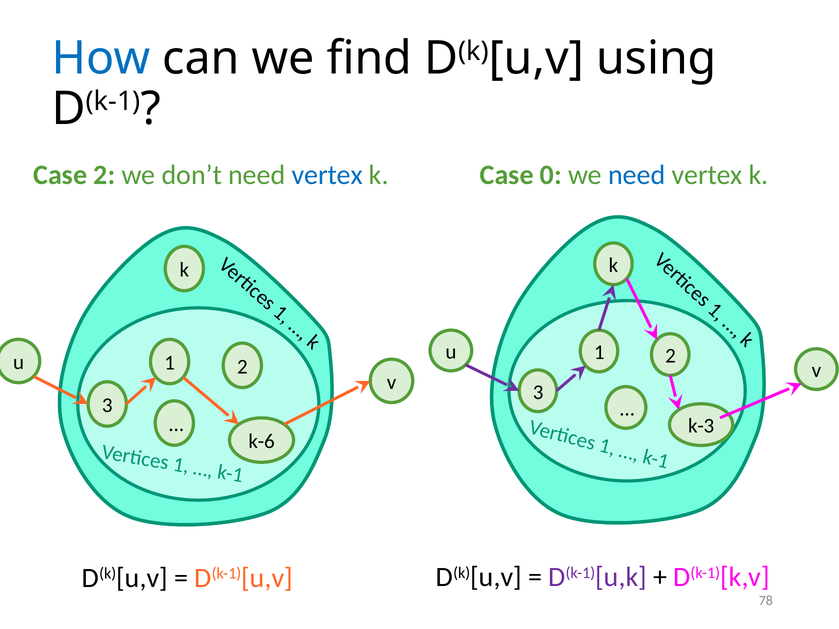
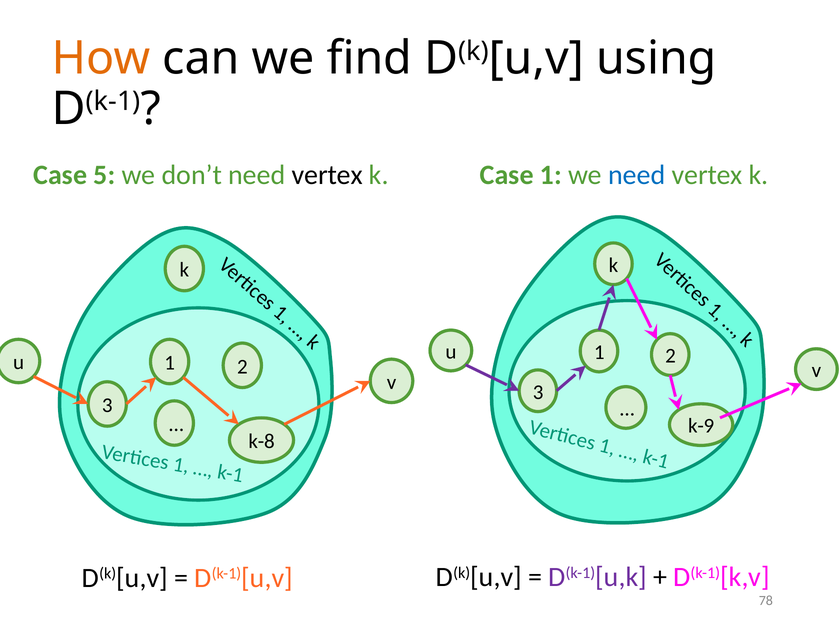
How colour: blue -> orange (101, 59)
Case 2: 2 -> 5 (104, 175)
vertex colour: blue -> black (327, 175)
Case 0: 0 -> 1 (551, 175)
k-3: k-3 -> k-9 (701, 426)
k-6: k-6 -> k-8 (262, 442)
